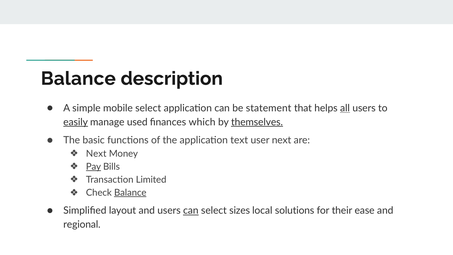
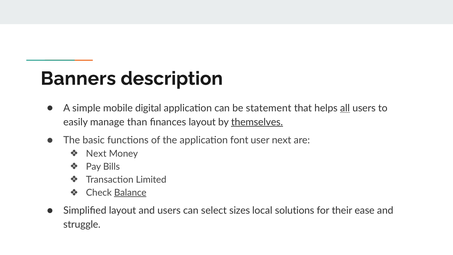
Balance: Balance -> Banners (78, 79)
mobile select: select -> digital (148, 108)
easily underline: present -> none (76, 122)
used: used -> than (137, 122)
finances which: which -> layout (202, 122)
text: text -> font (239, 140)
Pay underline: present -> none (93, 167)
can underline: present -> none (191, 210)
regional: regional -> struggle (82, 224)
